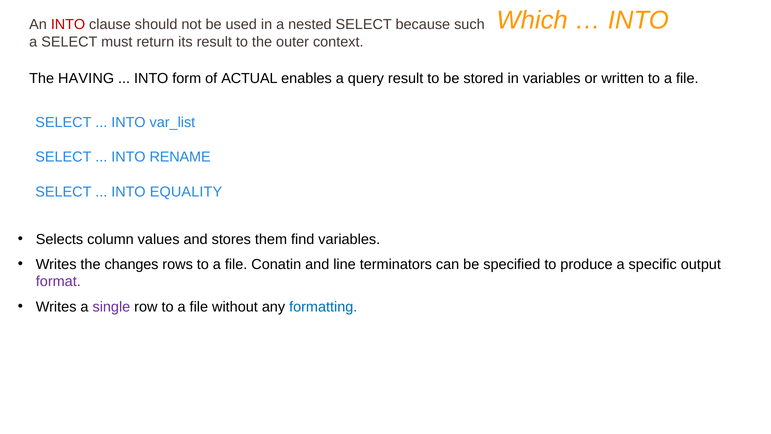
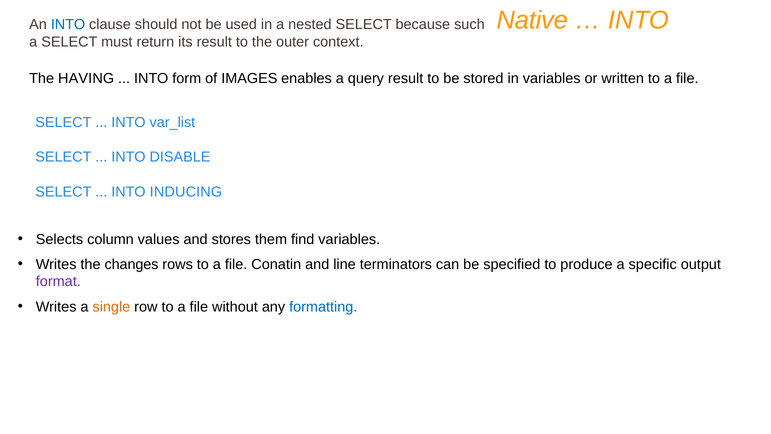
Which: Which -> Native (532, 20)
INTO colour: red -> blue (68, 25)
ACTUAL: ACTUAL -> IMAGES (249, 78)
RENAME: RENAME -> DISABLE (180, 157)
EQUALITY: EQUALITY -> INDUCING (186, 192)
single colour: purple -> orange (111, 307)
